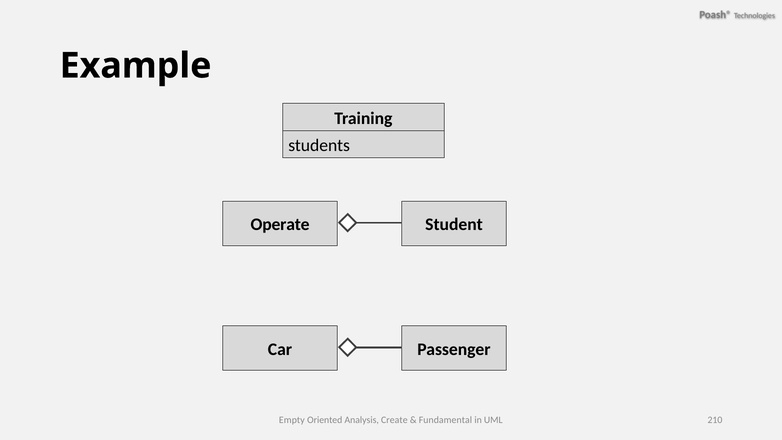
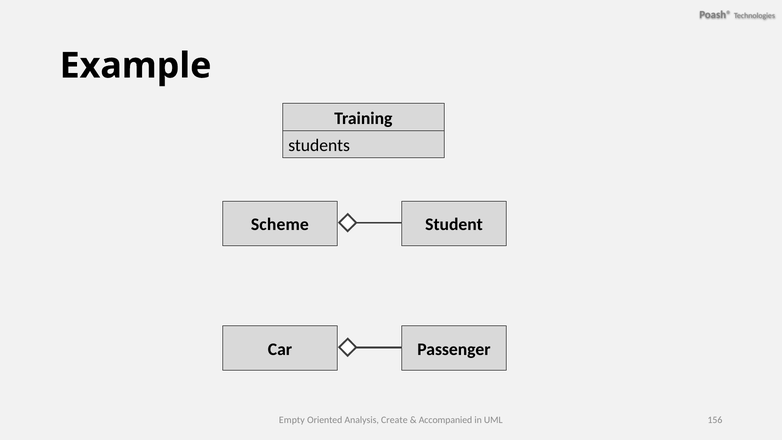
Operate: Operate -> Scheme (280, 225)
Fundamental: Fundamental -> Accompanied (446, 420)
210: 210 -> 156 (715, 420)
